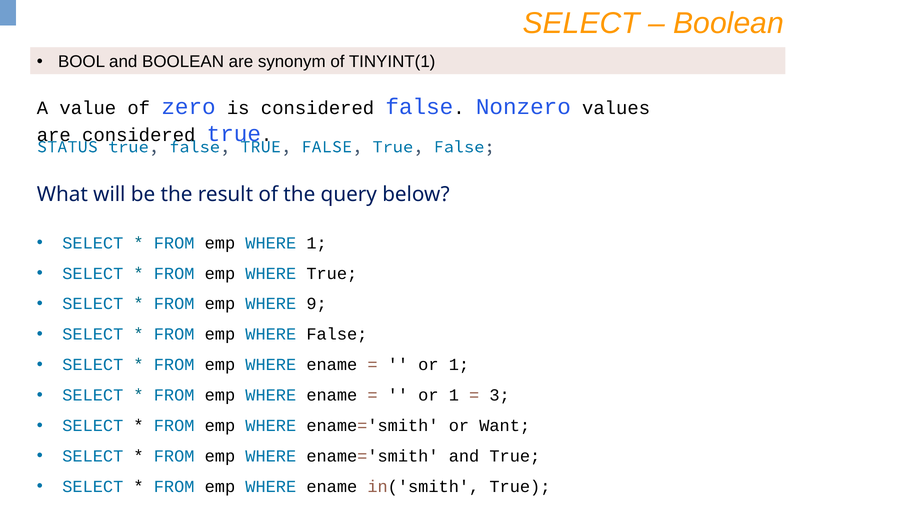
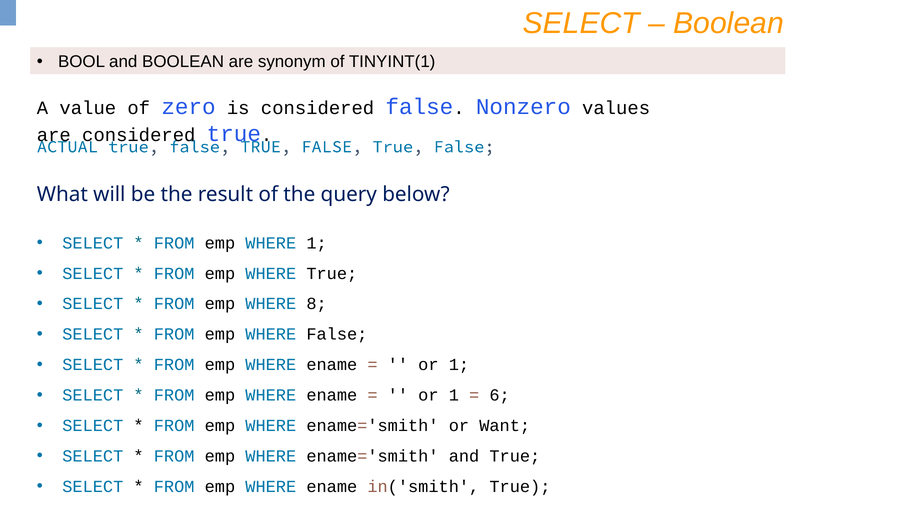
STATUS: STATUS -> ACTUAL (67, 147)
9: 9 -> 8 (317, 304)
3: 3 -> 6 (500, 396)
